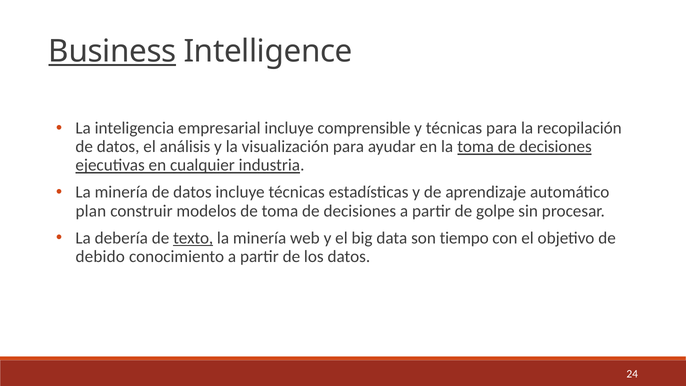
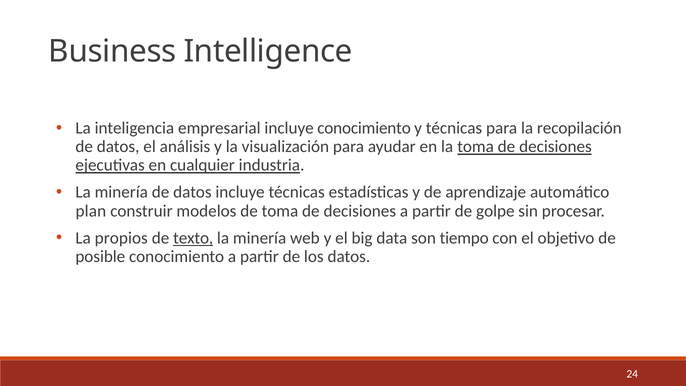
Business underline: present -> none (112, 51)
incluye comprensible: comprensible -> conocimiento (364, 128)
debería: debería -> propios (121, 238)
debido: debido -> posible (100, 256)
